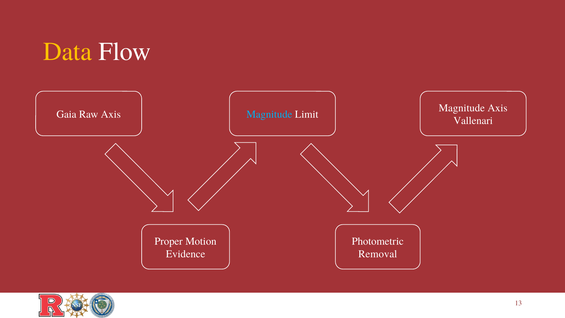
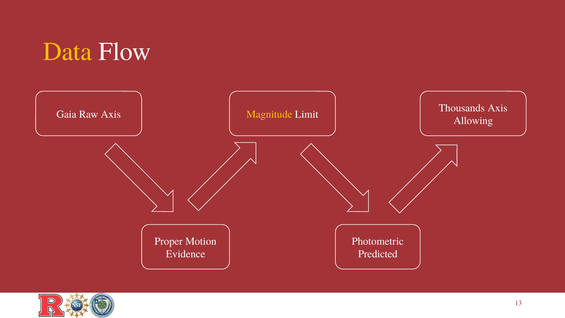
Magnitude: Magnitude -> Thousands (462, 108)
Magnitude colour: light blue -> yellow (269, 114)
Vallenari: Vallenari -> Allowing (473, 120)
Removal: Removal -> Predicted (378, 254)
